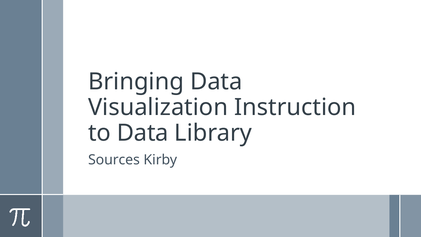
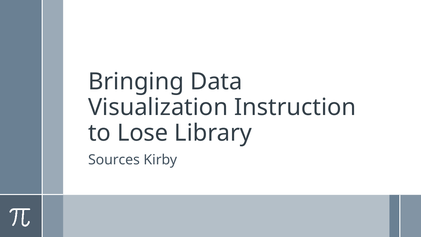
to Data: Data -> Lose (143, 133)
